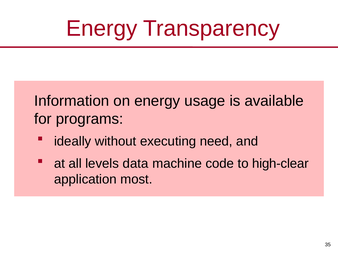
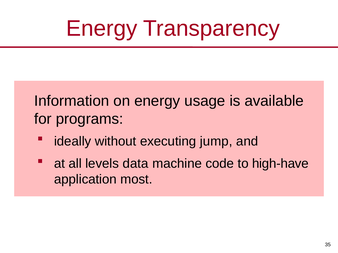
need: need -> jump (216, 142)
high-clear: high-clear -> high-have (280, 164)
